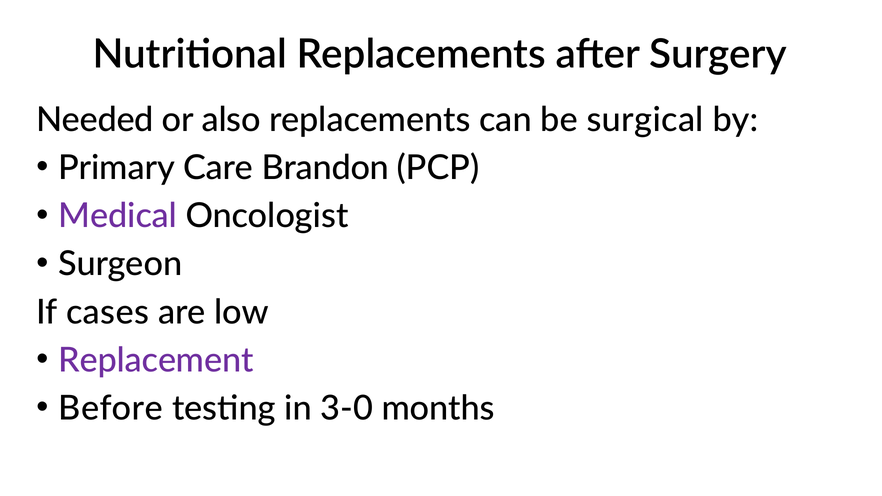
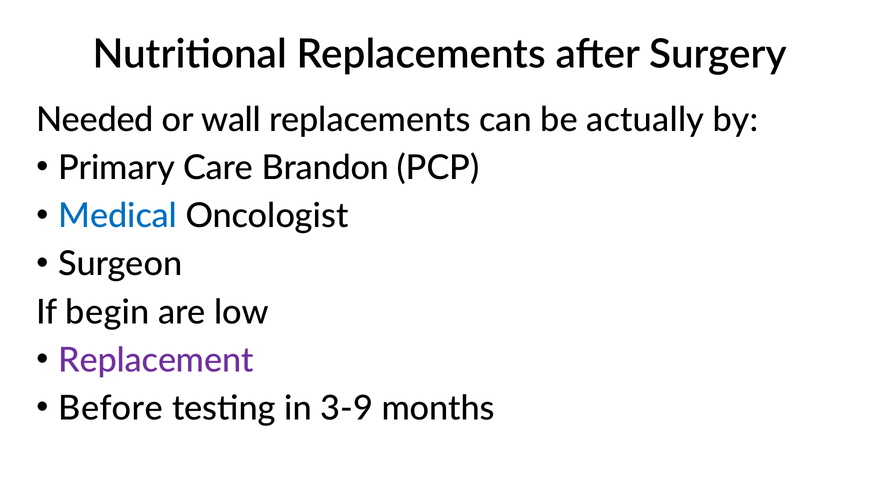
also: also -> wall (231, 120)
surgical: surgical -> actually (645, 120)
Medical colour: purple -> blue (118, 216)
cases: cases -> begin (108, 312)
3-0: 3-0 -> 3-9 (347, 408)
